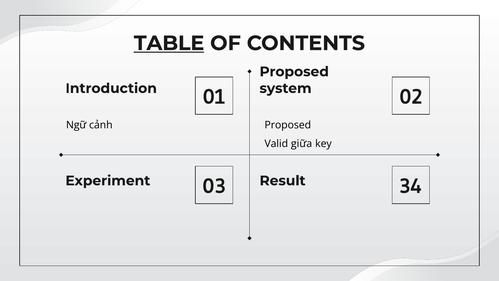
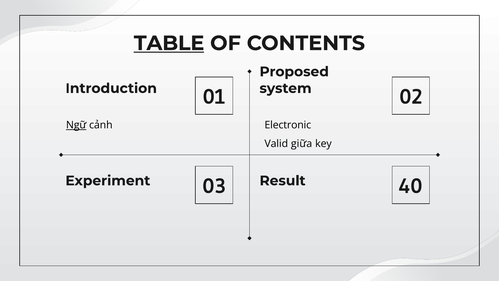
Ngữ underline: none -> present (76, 125)
cảnh Proposed: Proposed -> Electronic (288, 125)
34: 34 -> 40 (411, 186)
